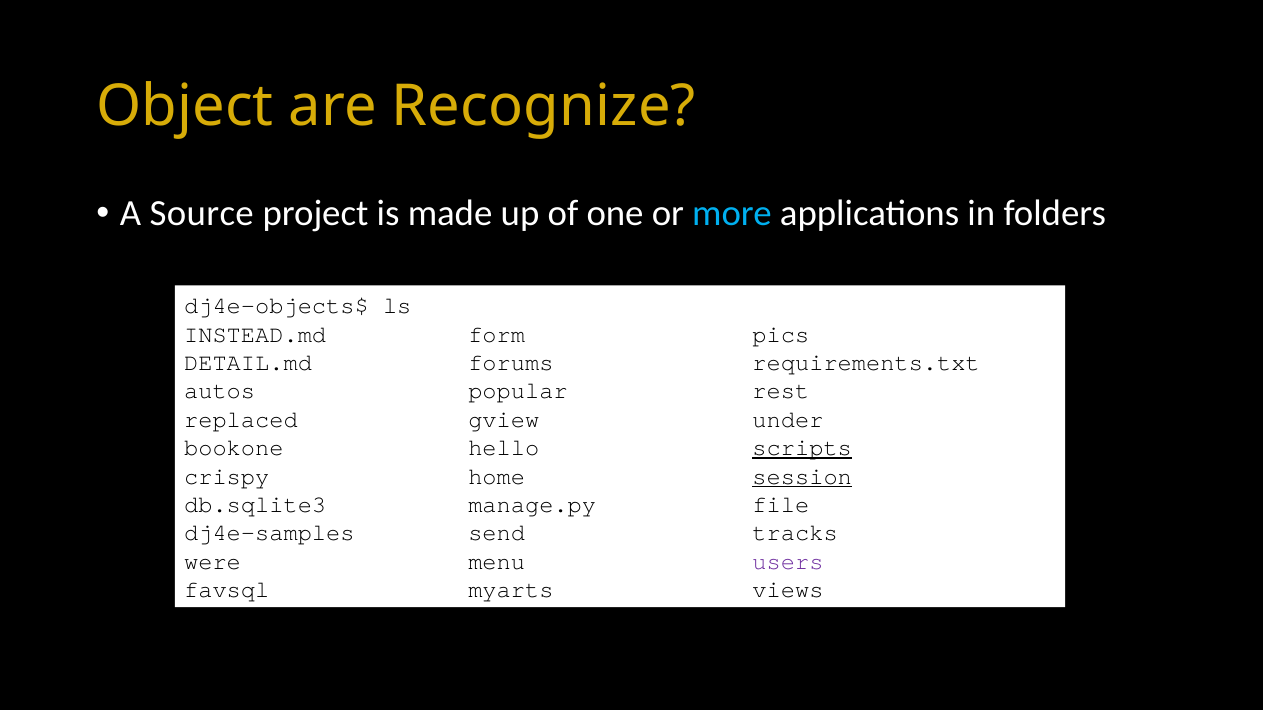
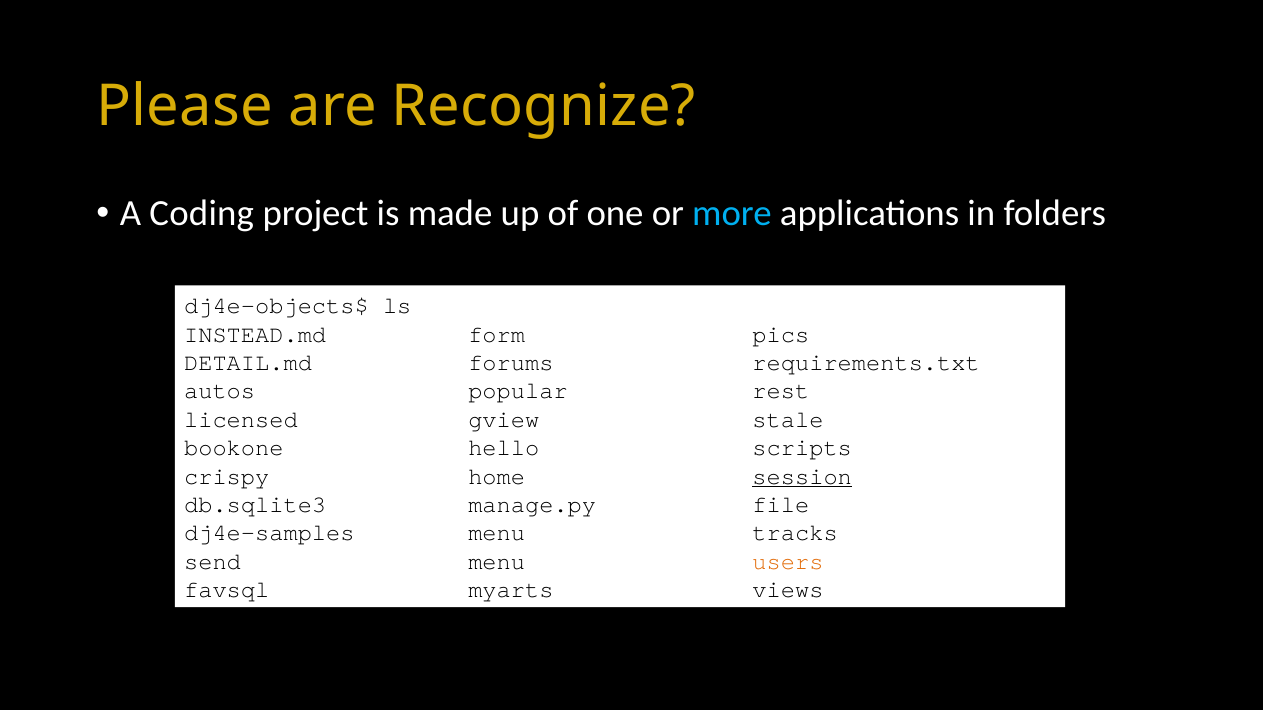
Object: Object -> Please (185, 106)
Source: Source -> Coding (202, 213)
replaced: replaced -> licensed (241, 420)
under: under -> stale (788, 420)
scripts underline: present -> none (802, 448)
dj4e-samples send: send -> menu (497, 533)
were: were -> send (213, 562)
users colour: purple -> orange (788, 562)
